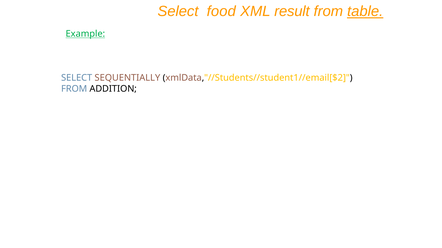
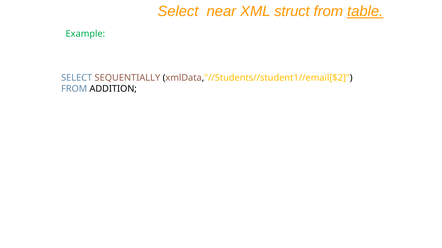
food: food -> near (221, 12)
result: result -> struct (292, 12)
Example underline: present -> none (85, 34)
